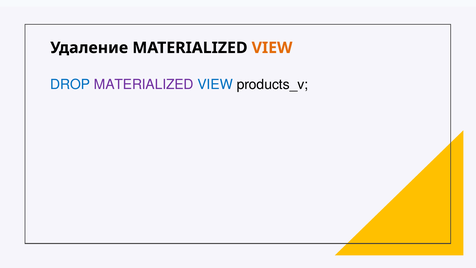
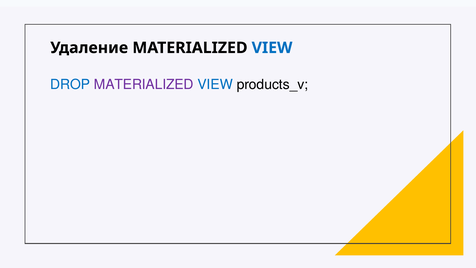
VIEW colour: orange -> blue (272, 48)
